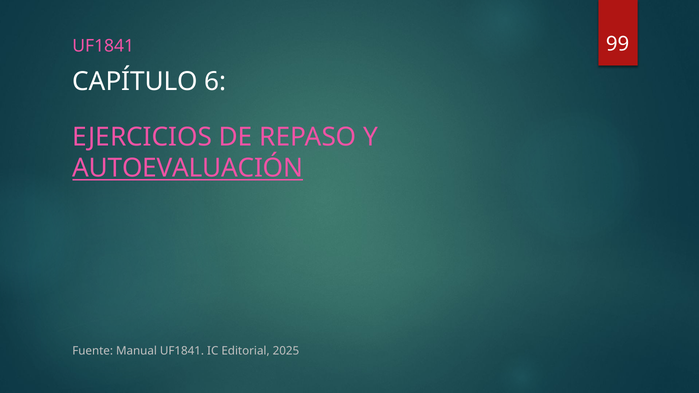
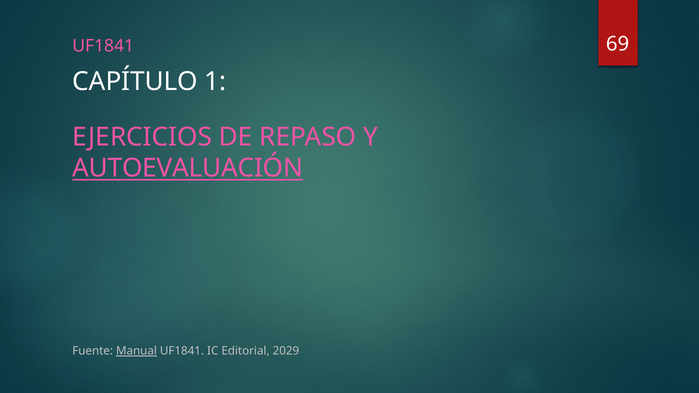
99: 99 -> 69 (618, 44)
6: 6 -> 1 (215, 82)
Manual underline: none -> present (136, 351)
2025: 2025 -> 2029 (286, 351)
